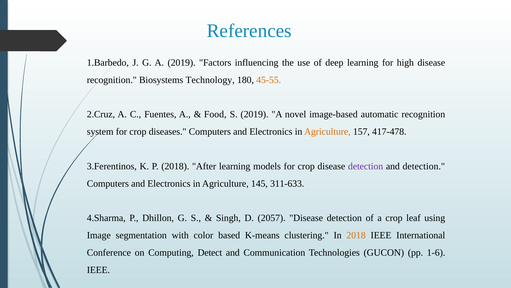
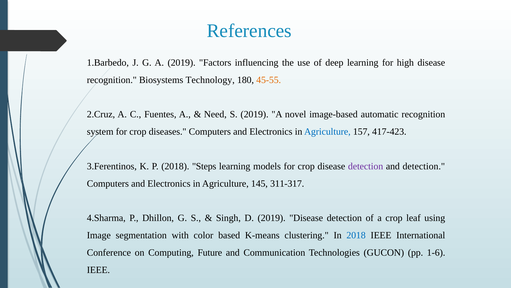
Food: Food -> Need (215, 114)
Agriculture colour: orange -> blue (327, 131)
417-478: 417-478 -> 417-423 (389, 131)
After: After -> Steps (204, 166)
311-633: 311-633 -> 311-317 (287, 183)
D 2057: 2057 -> 2019 (272, 218)
2018 colour: orange -> blue (356, 235)
Detect: Detect -> Future (210, 252)
